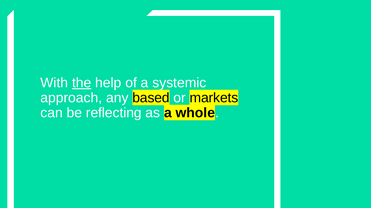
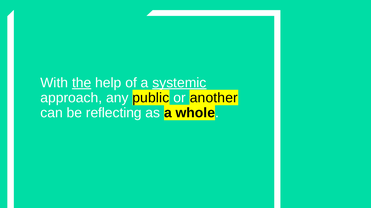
systemic underline: none -> present (179, 83)
based: based -> public (151, 98)
markets: markets -> another (214, 98)
